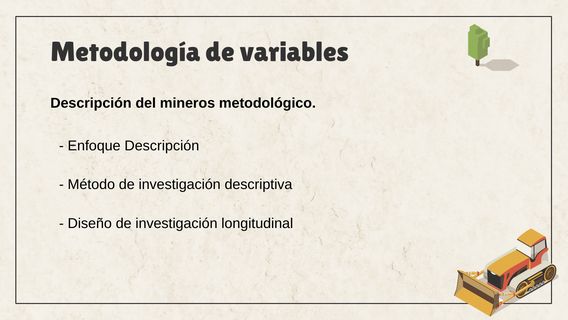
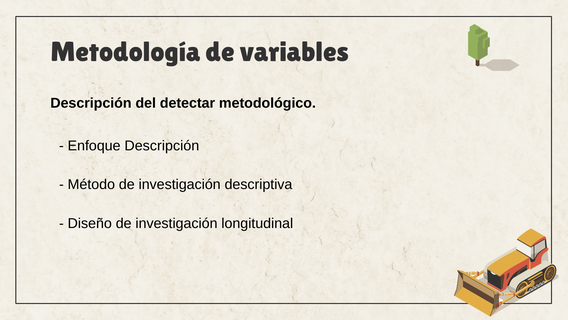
mineros: mineros -> detectar (187, 103)
